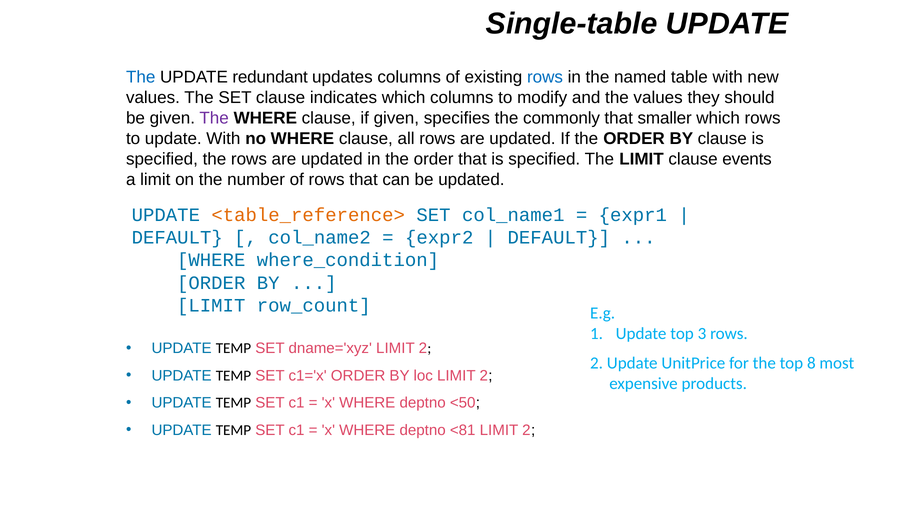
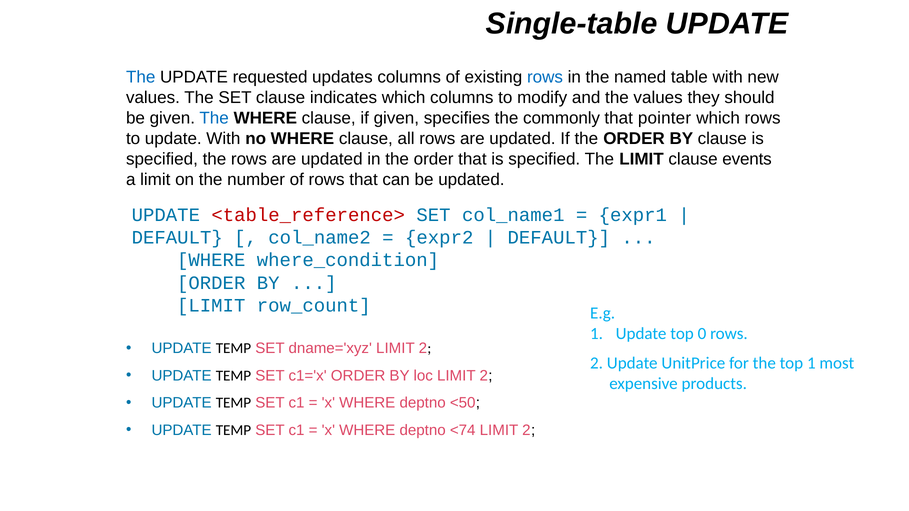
redundant: redundant -> requested (270, 77)
The colour: purple -> blue (214, 118)
smaller: smaller -> pointer (665, 118)
<table_reference> colour: orange -> red (308, 215)
3: 3 -> 0 (702, 334)
top 8: 8 -> 1 (811, 363)
<81: <81 -> <74 (463, 430)
